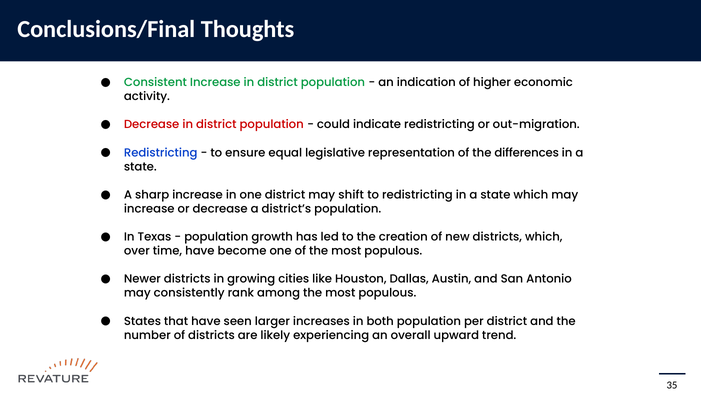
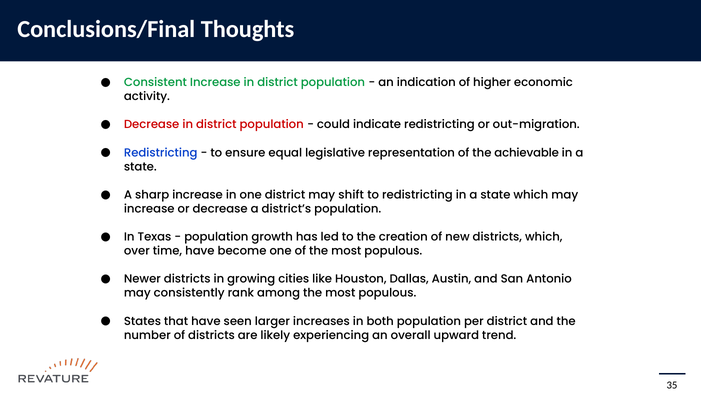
differences: differences -> achievable (527, 152)
